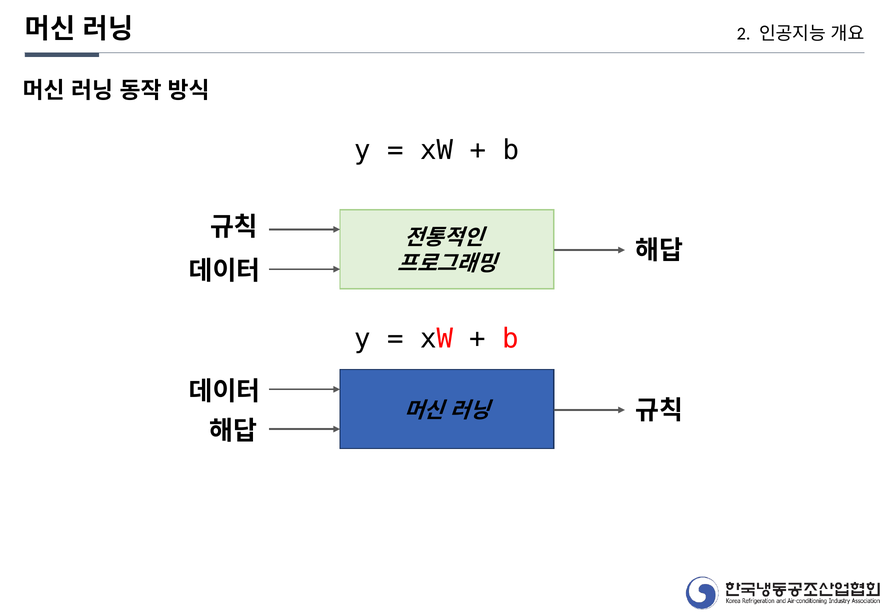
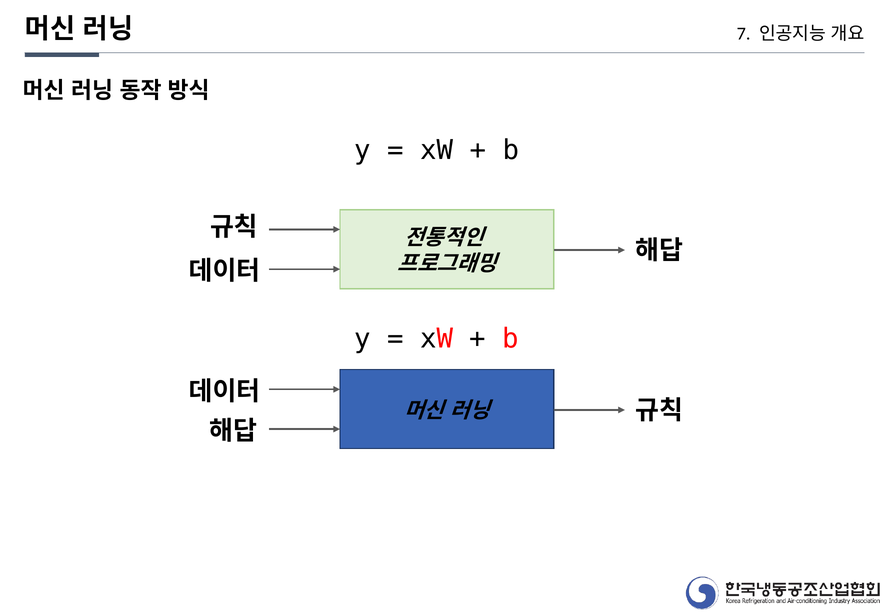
2: 2 -> 7 (744, 34)
